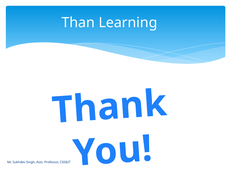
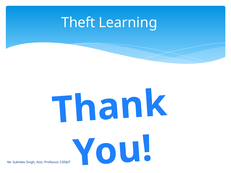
Than: Than -> Theft (78, 23)
